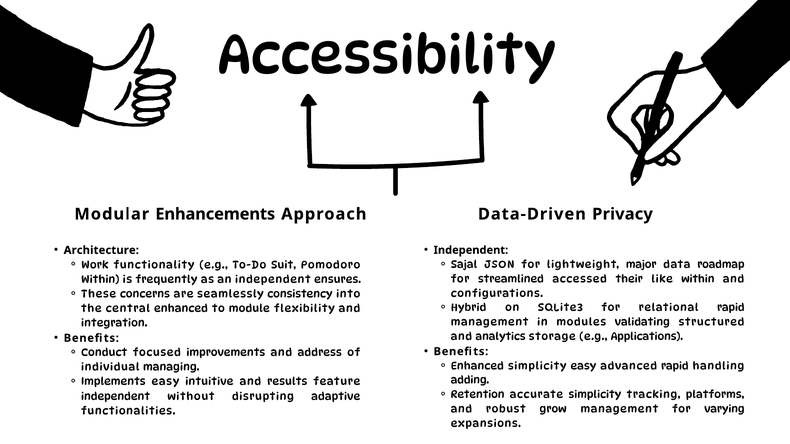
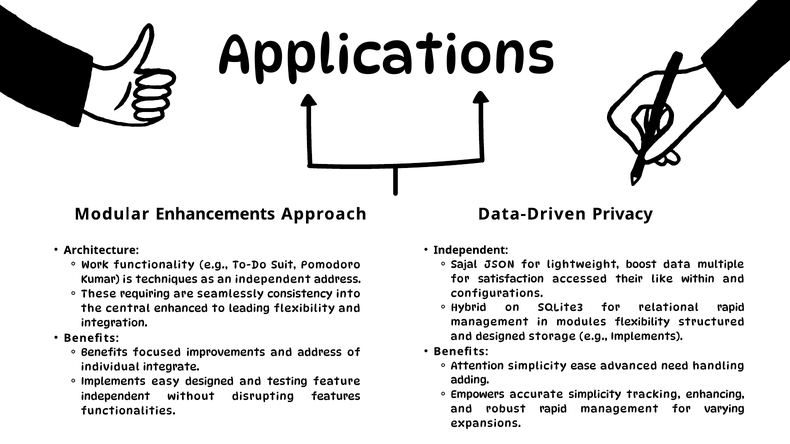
Accessibility: Accessibility -> Applications (387, 56)
major: major -> boost (641, 265)
roadmap: roadmap -> multiple (721, 265)
streamlined: streamlined -> satisfaction (511, 279)
Within: Within -> Kumar (100, 280)
frequently: frequently -> techniques (167, 280)
independent ensures: ensures -> address (338, 280)
concerns: concerns -> requiring (145, 294)
module: module -> leading (249, 309)
modules validating: validating -> flexibility (642, 323)
and analytics: analytics -> designed (500, 337)
e.g Applications: Applications -> Implements (647, 337)
Conduct: Conduct -> Benefits (104, 353)
Enhanced: Enhanced -> Attention (477, 366)
simplicity easy: easy -> ease (583, 366)
advanced rapid: rapid -> need (675, 366)
managing: managing -> integrate (171, 368)
easy intuitive: intuitive -> designed (209, 382)
results: results -> testing (287, 382)
Retention: Retention -> Empowers (478, 395)
platforms: platforms -> enhancing (715, 395)
adaptive: adaptive -> features (336, 397)
robust grow: grow -> rapid (553, 410)
